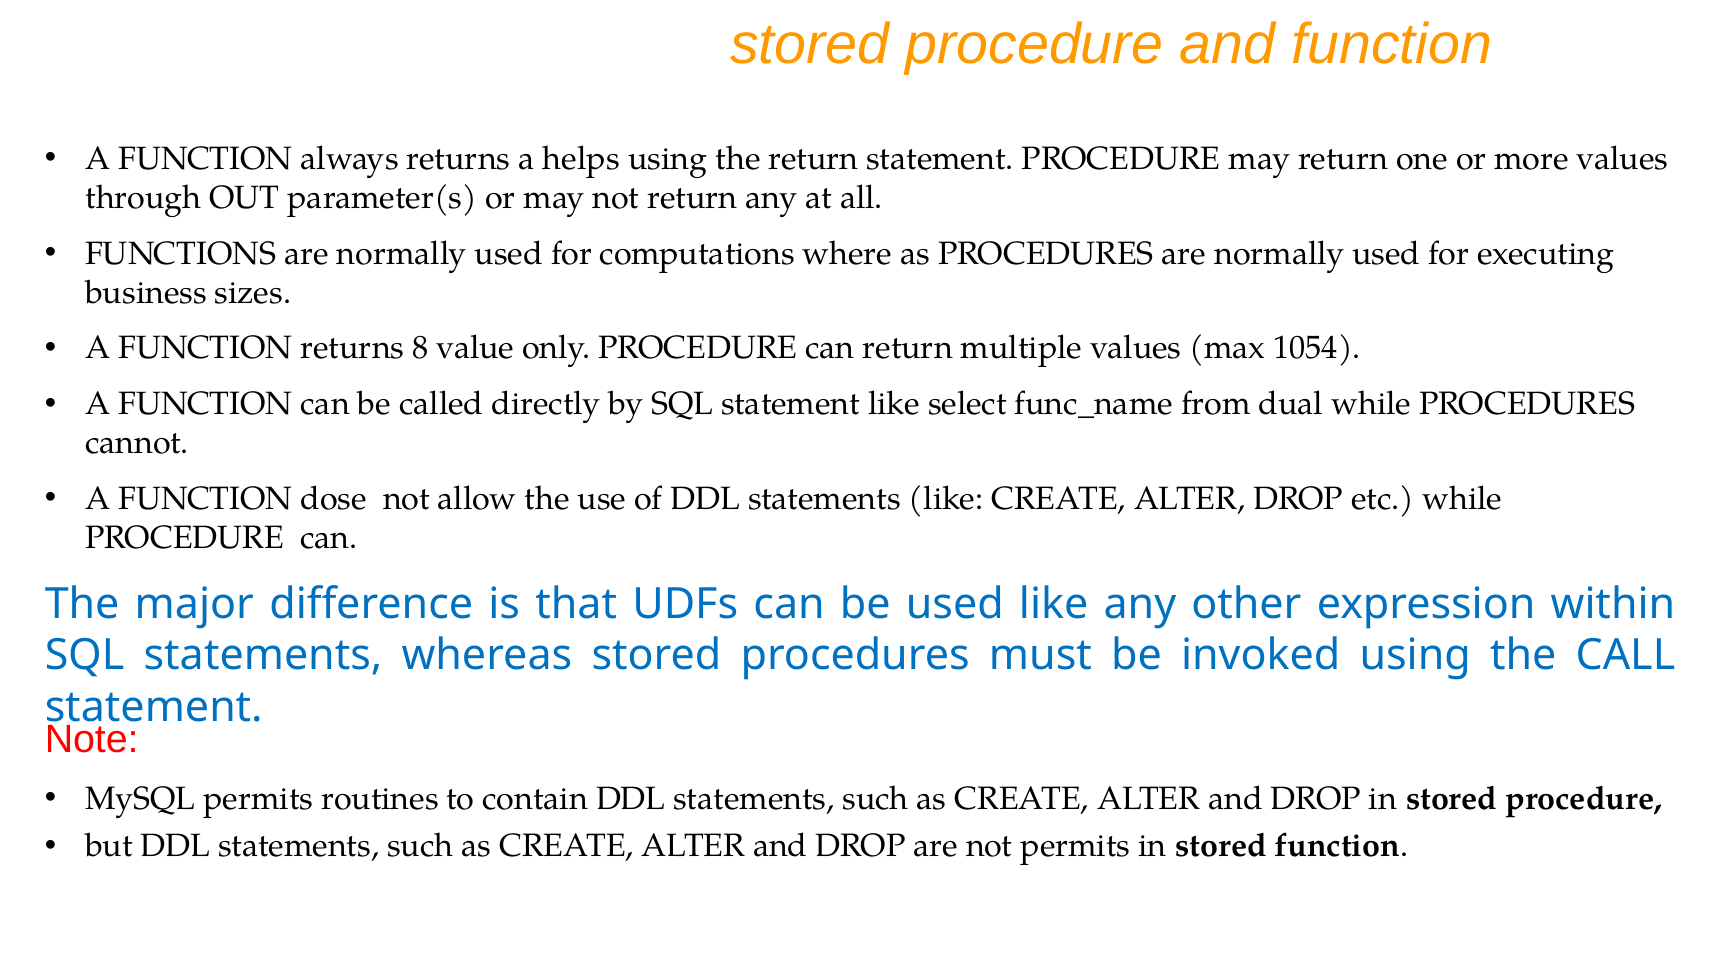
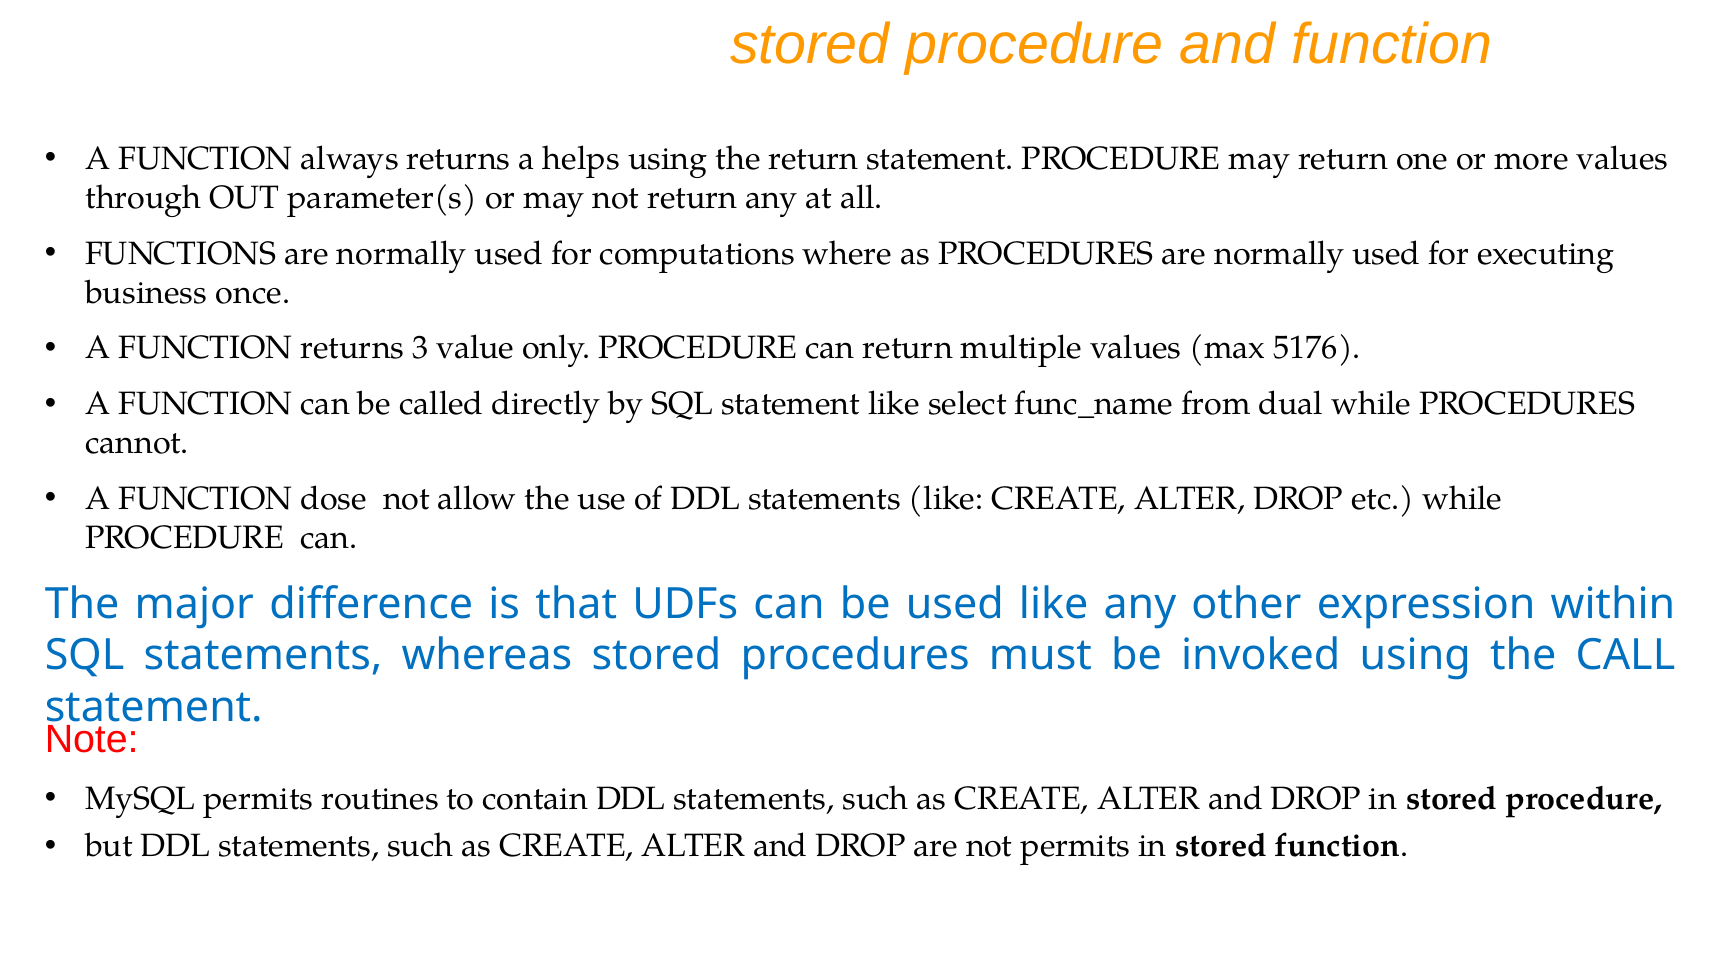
sizes: sizes -> once (253, 292)
8: 8 -> 3 (421, 348)
1054: 1054 -> 5176 (1317, 348)
